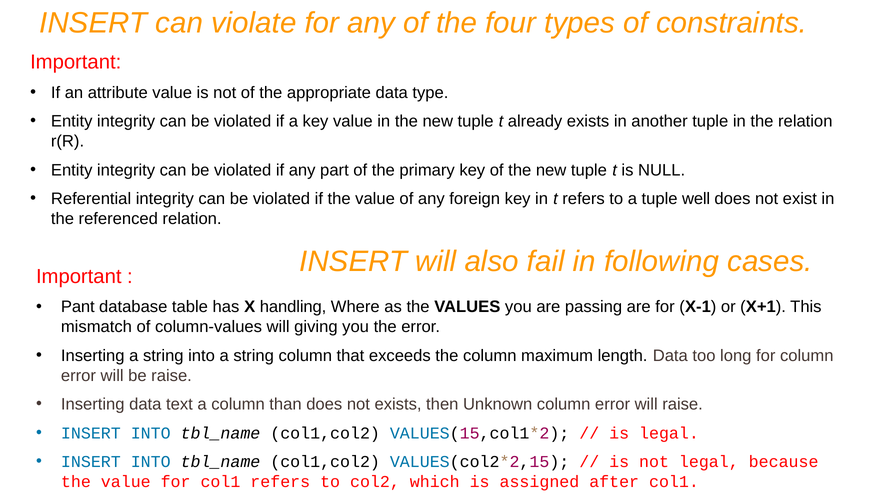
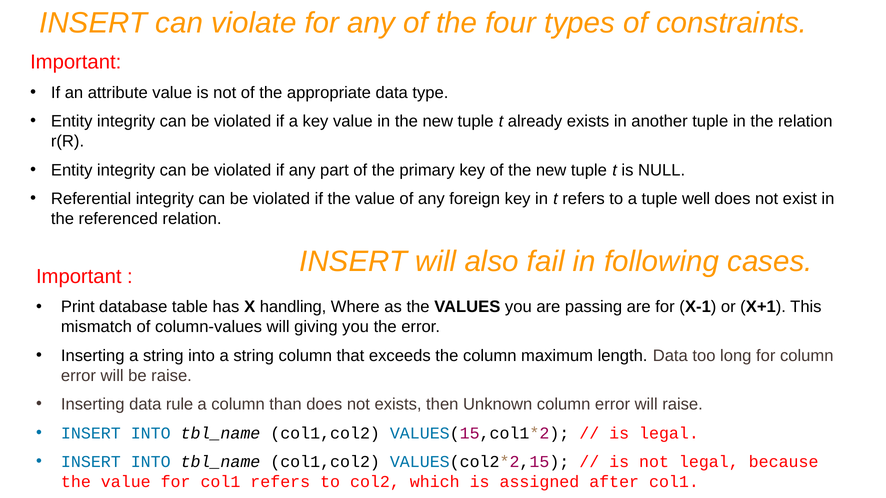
Pant: Pant -> Print (78, 307)
text: text -> rule (180, 405)
